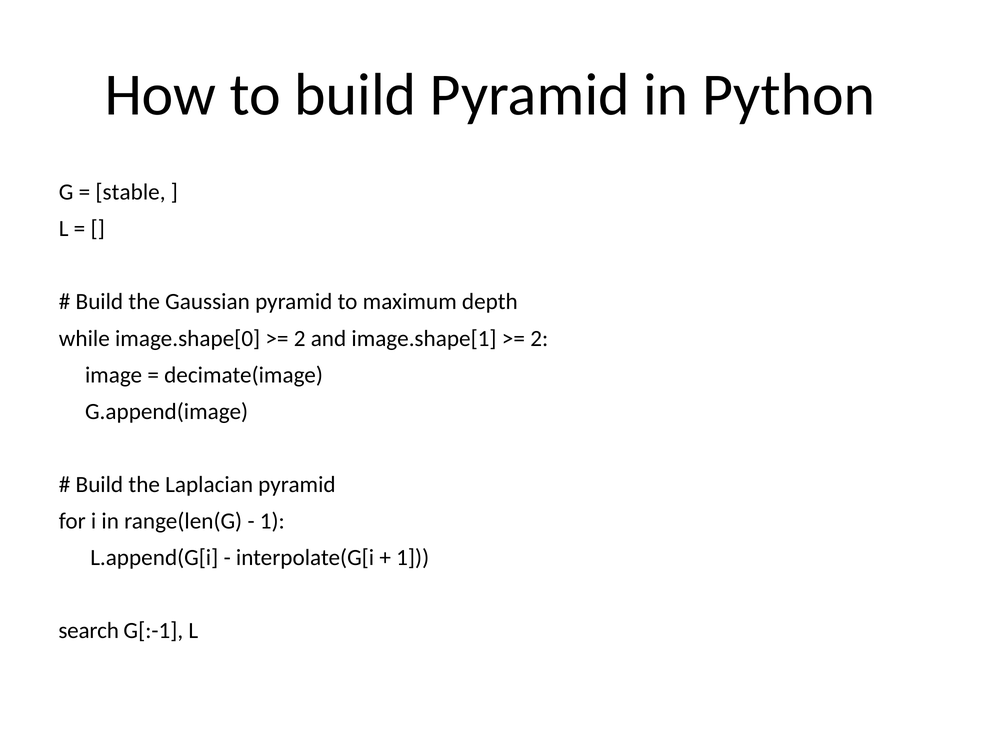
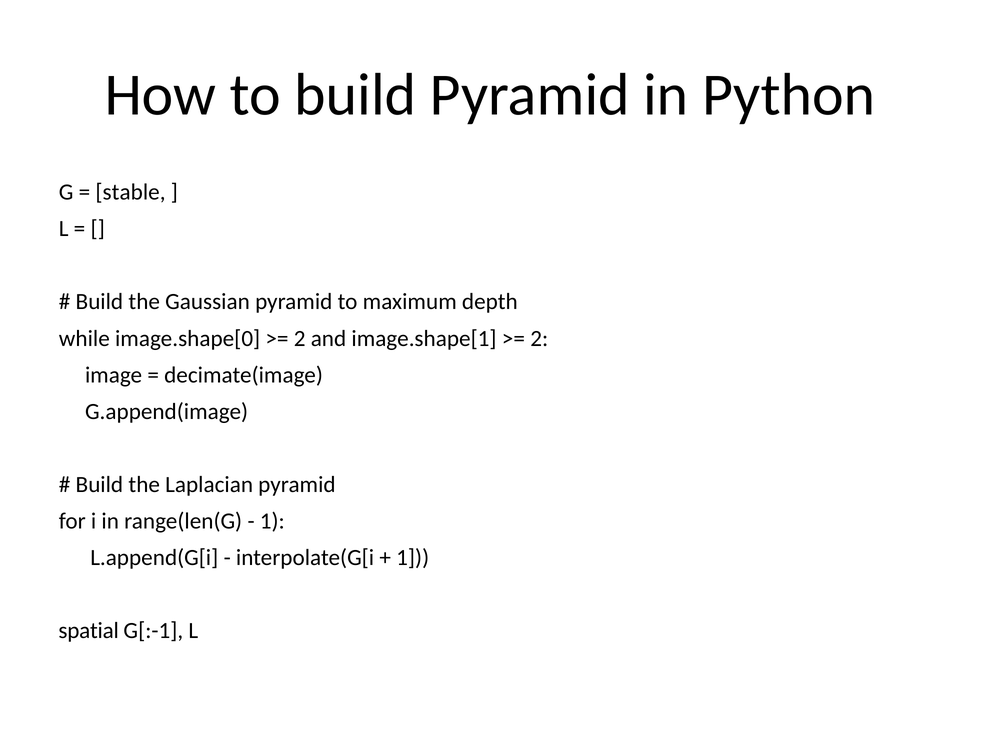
search: search -> spatial (89, 631)
